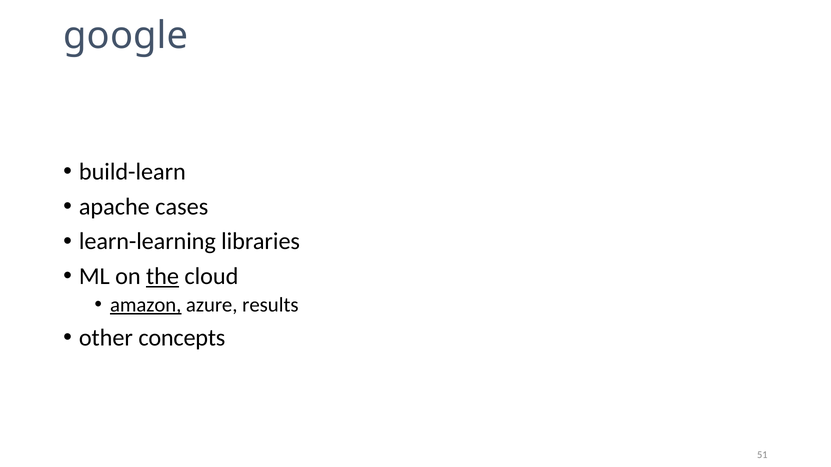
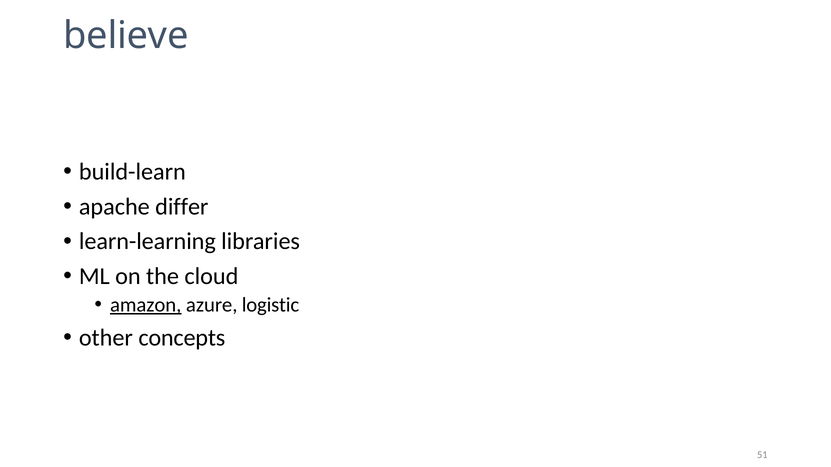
google: google -> believe (126, 36)
cases: cases -> differ (182, 207)
the underline: present -> none (163, 277)
results: results -> logistic (270, 305)
